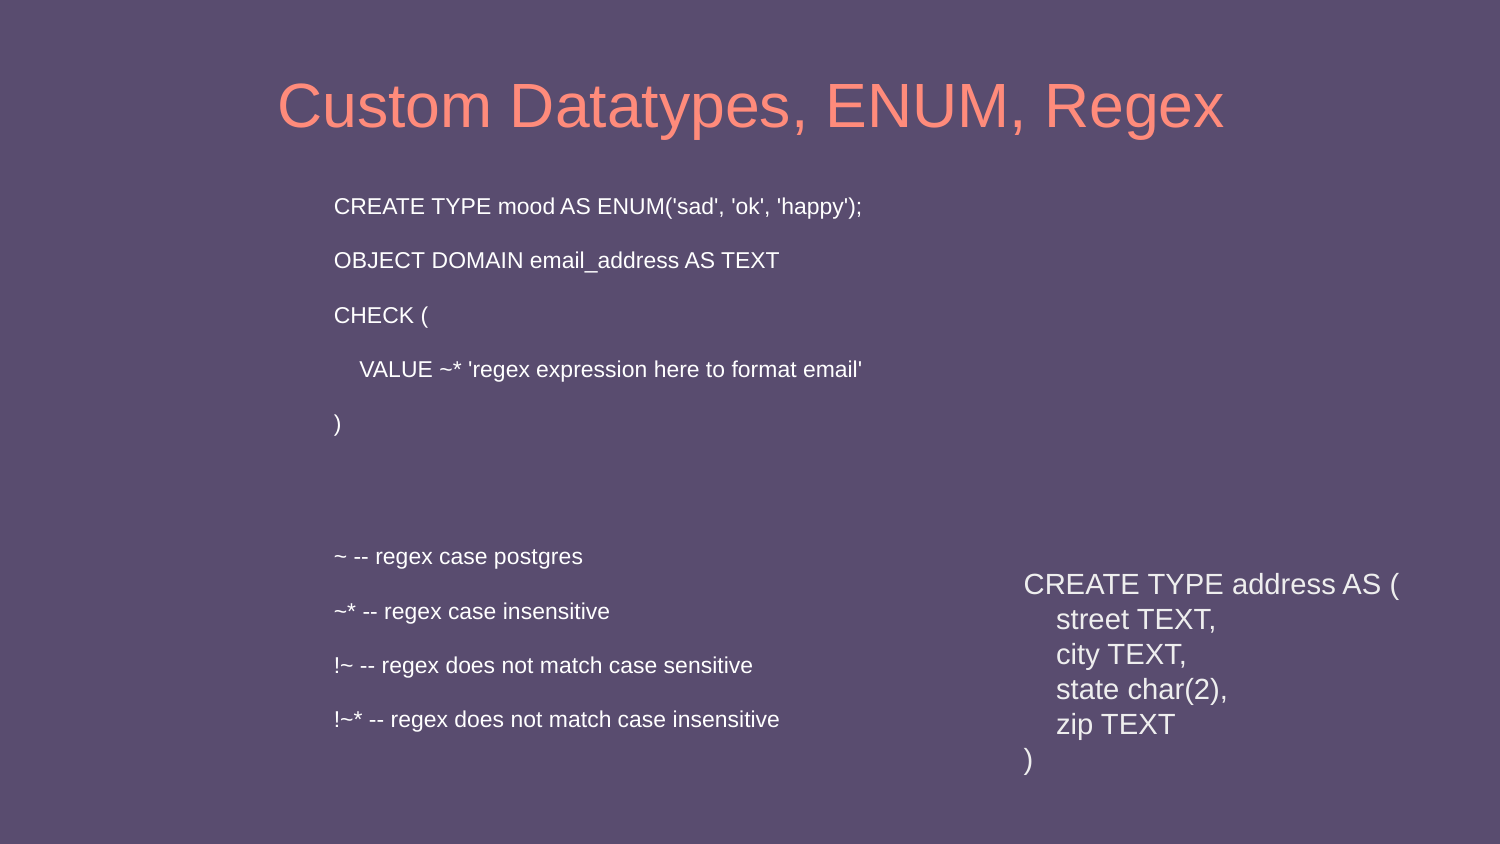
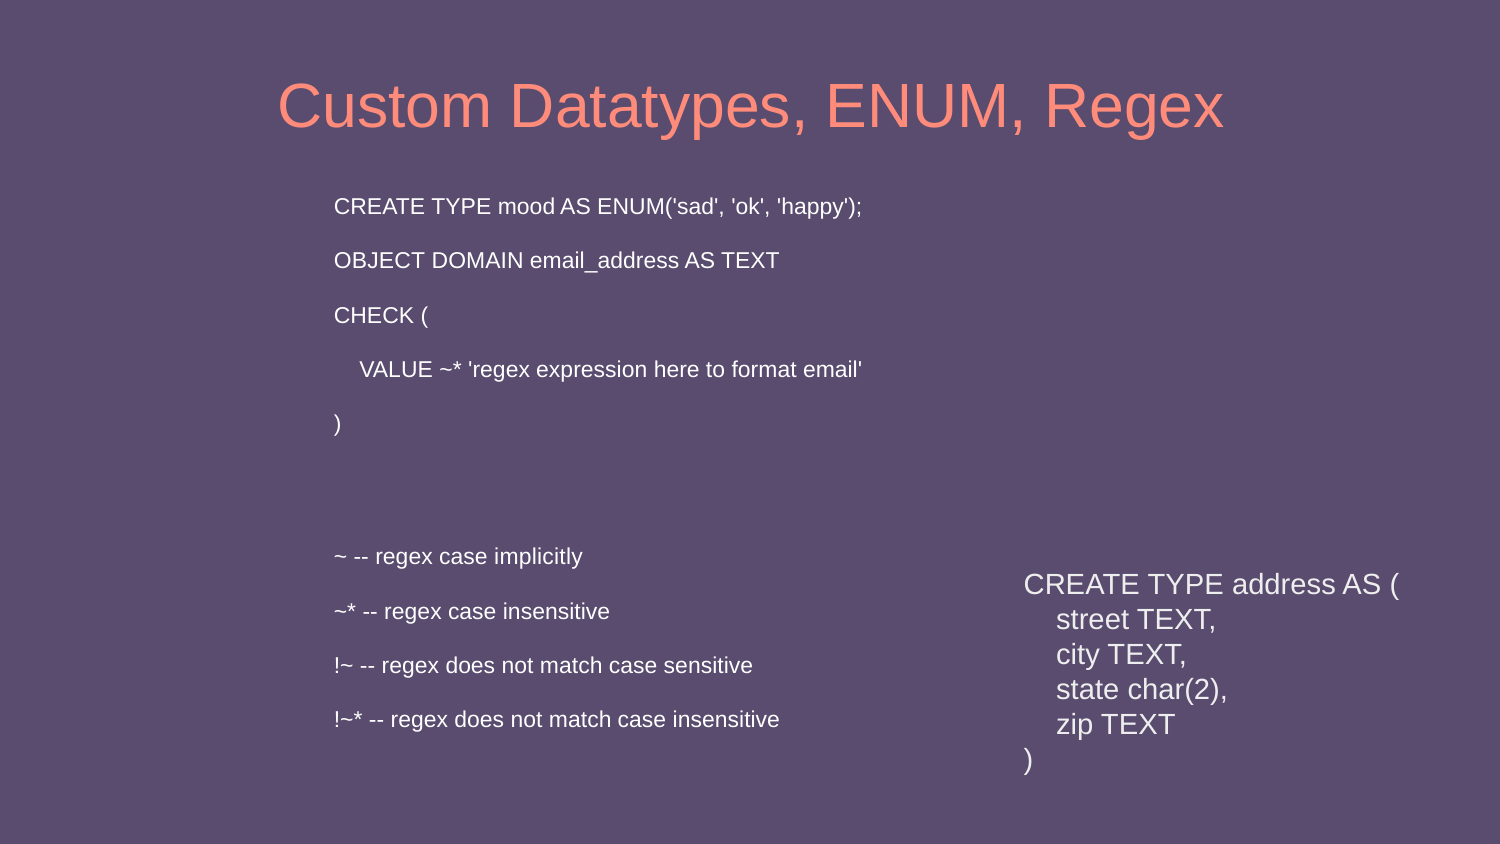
postgres: postgres -> implicitly (539, 557)
